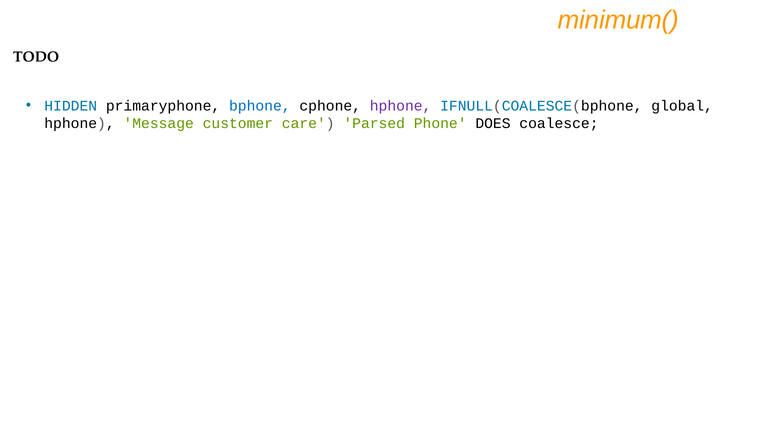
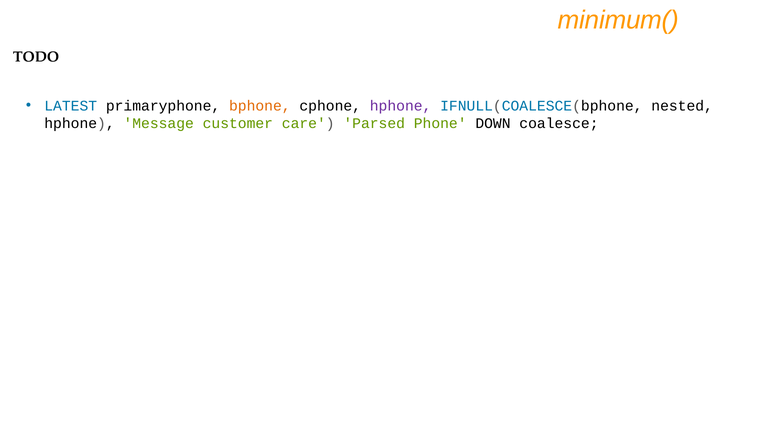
HIDDEN: HIDDEN -> LATEST (71, 106)
bphone colour: blue -> orange (260, 106)
global: global -> nested (682, 106)
DOES: DOES -> DOWN (493, 123)
